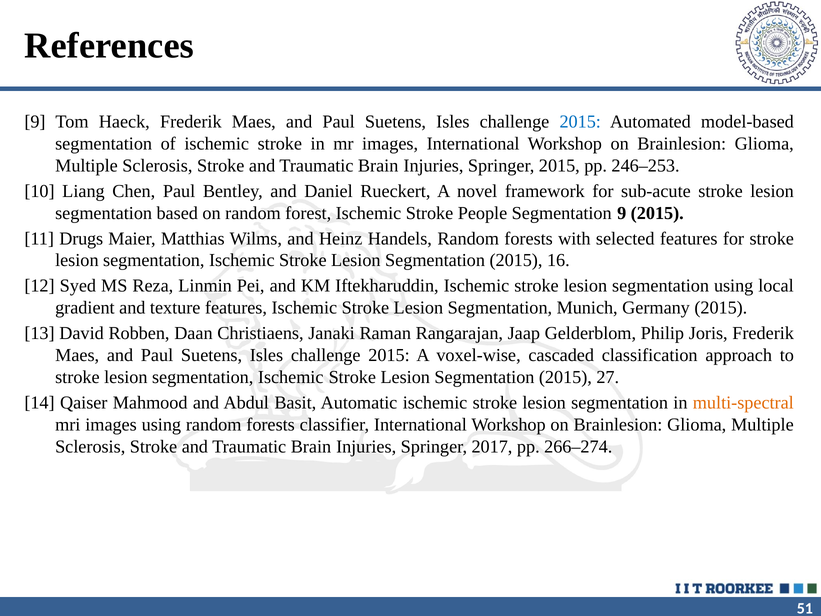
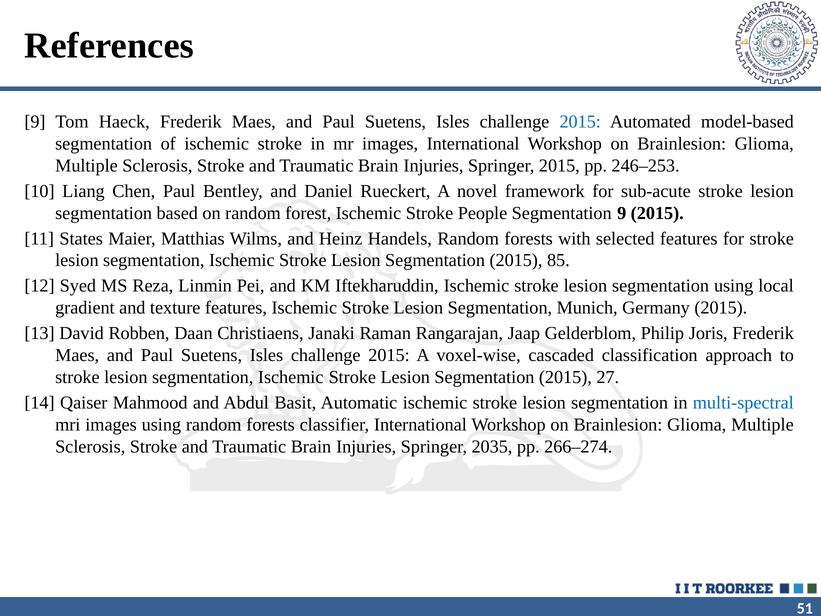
Drugs: Drugs -> States (81, 238)
16: 16 -> 85 (558, 260)
multi-spectral colour: orange -> blue (743, 403)
2017: 2017 -> 2035 (492, 446)
